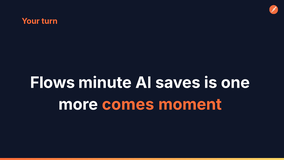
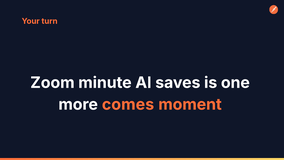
Flows: Flows -> Zoom (52, 83)
